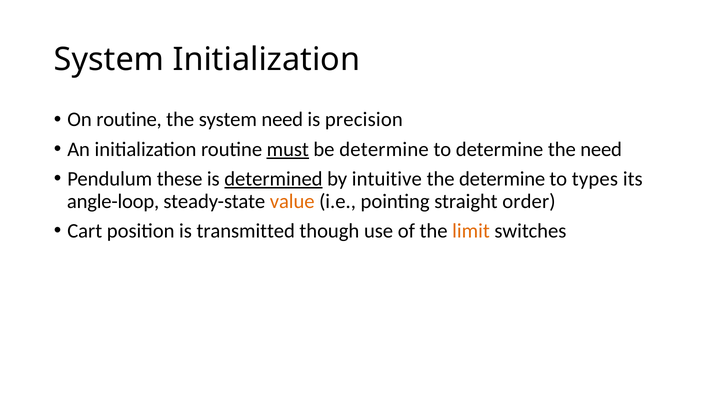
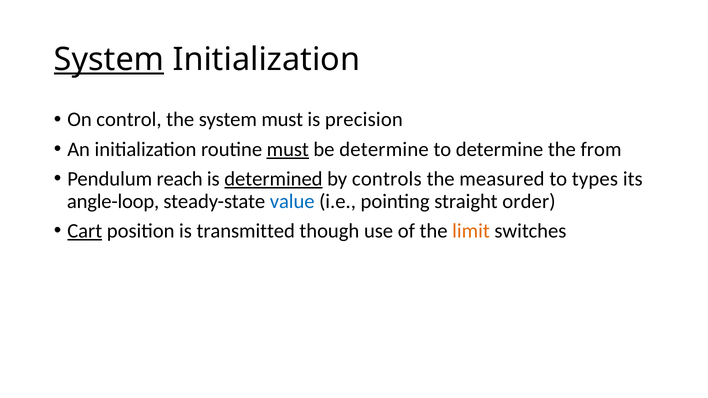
System underline: none -> present (109, 59)
On routine: routine -> control (129, 120)
system need: need -> must (282, 120)
the need: need -> from (601, 149)
these: these -> reach (180, 179)
intuitive: intuitive -> controls (387, 179)
the determine: determine -> measured (502, 179)
value colour: orange -> blue (292, 201)
Cart underline: none -> present (85, 231)
